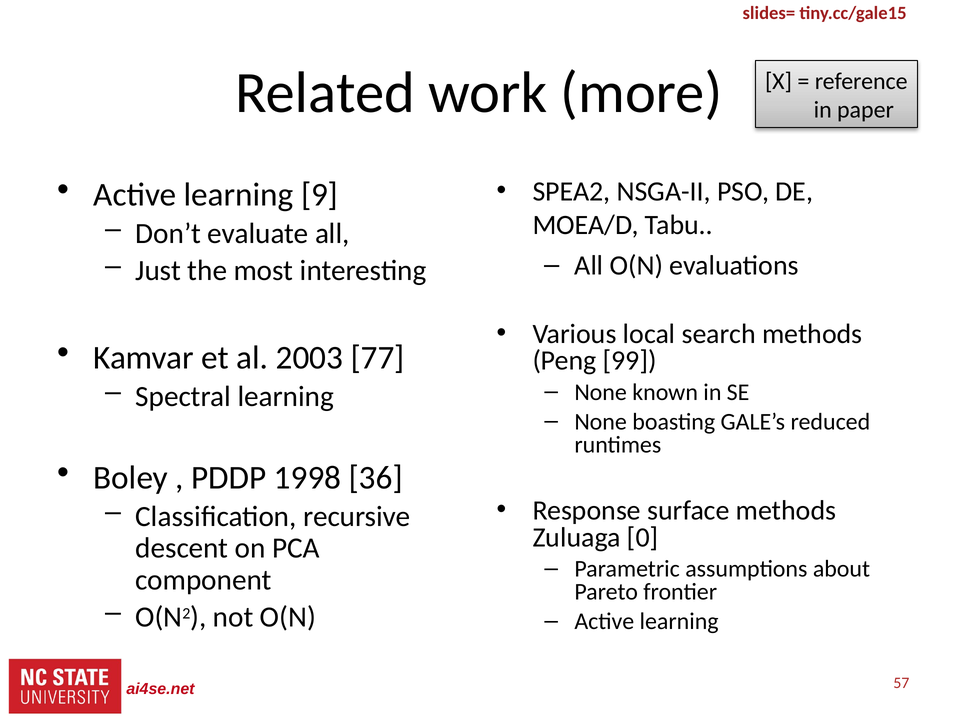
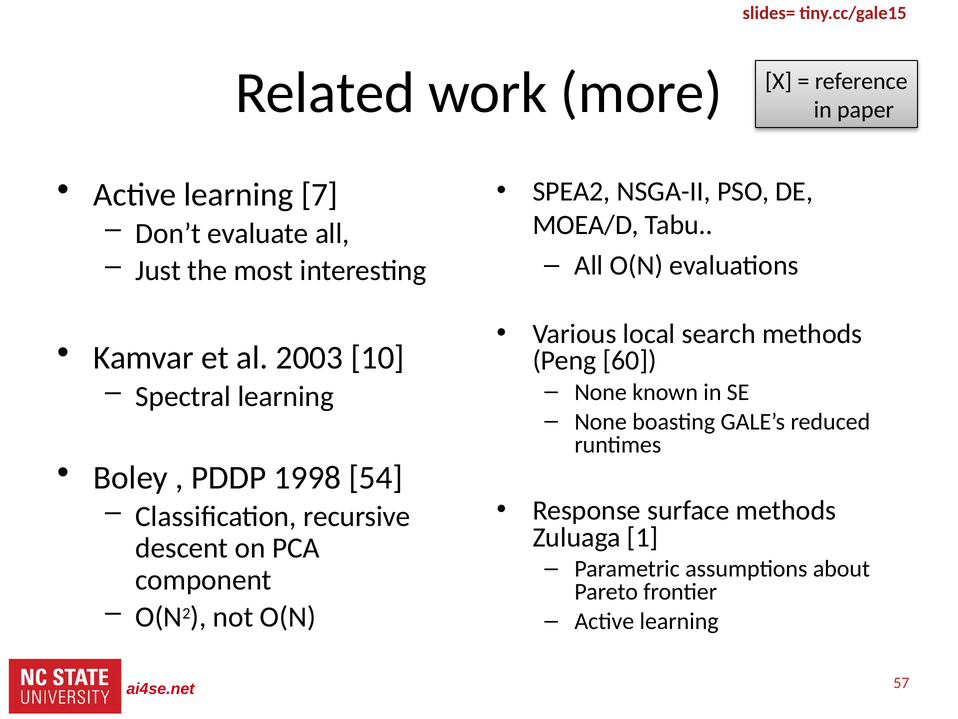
9: 9 -> 7 (320, 195)
77: 77 -> 10 (378, 358)
99: 99 -> 60 (630, 361)
36: 36 -> 54 (376, 478)
0: 0 -> 1 (643, 537)
